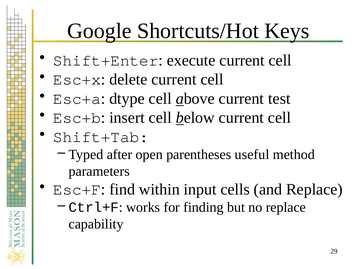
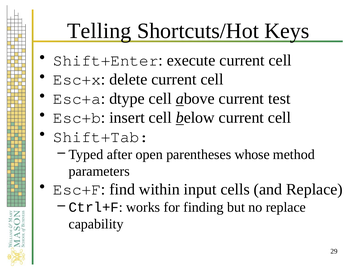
Google: Google -> Telling (99, 31)
useful: useful -> whose (252, 155)
